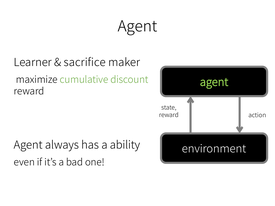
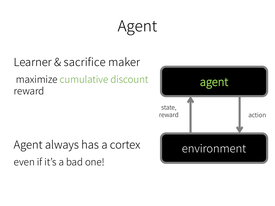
ability: ability -> cortex (125, 145)
